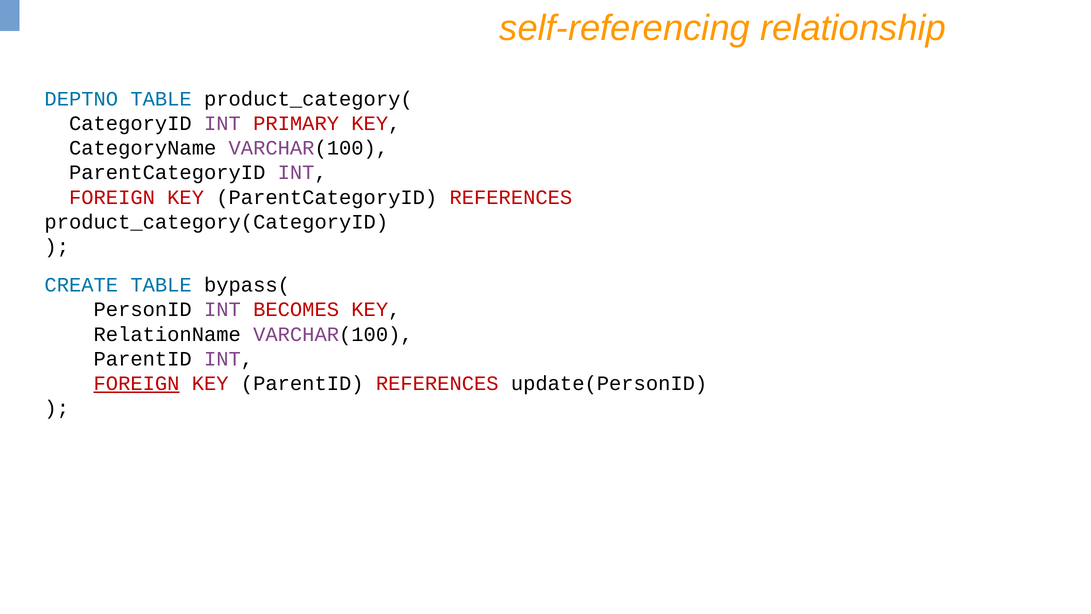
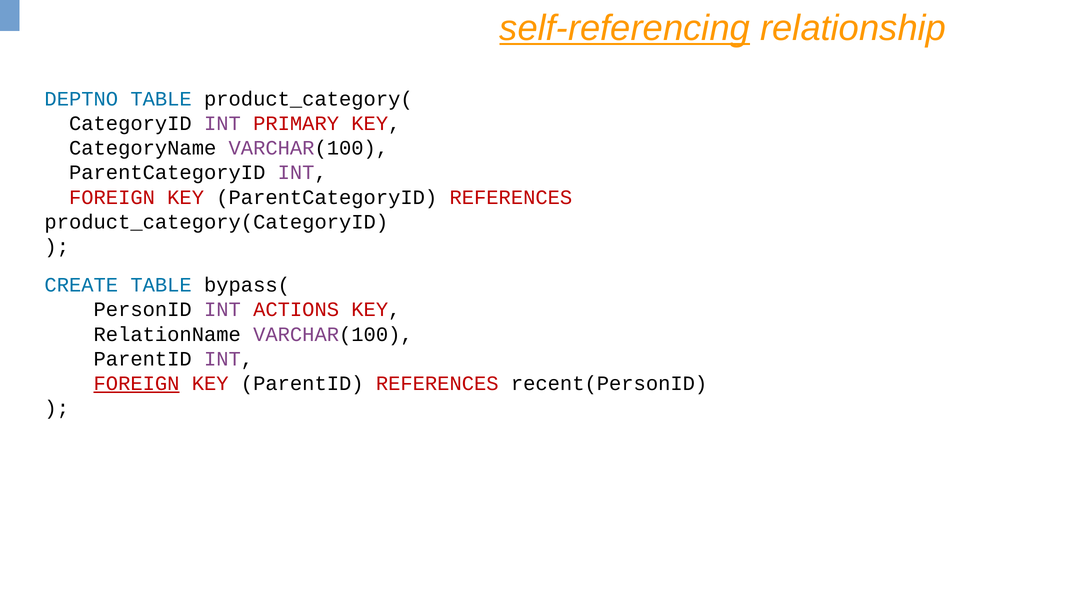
self-referencing underline: none -> present (625, 28)
BECOMES: BECOMES -> ACTIONS (296, 310)
update(PersonID: update(PersonID -> recent(PersonID (609, 383)
